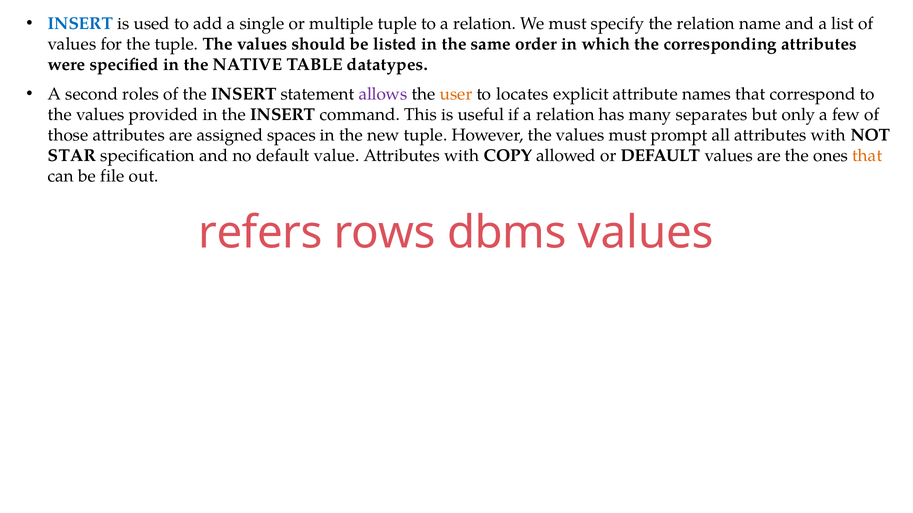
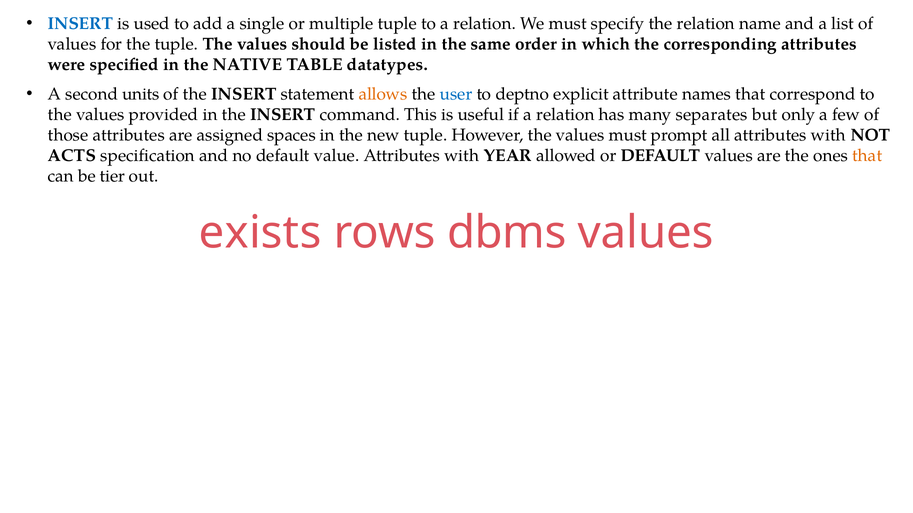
roles: roles -> units (141, 94)
allows colour: purple -> orange (383, 94)
user colour: orange -> blue (456, 94)
locates: locates -> deptno (522, 94)
STAR: STAR -> ACTS (72, 156)
COPY: COPY -> YEAR (508, 156)
file: file -> tier (112, 176)
refers: refers -> exists (260, 233)
